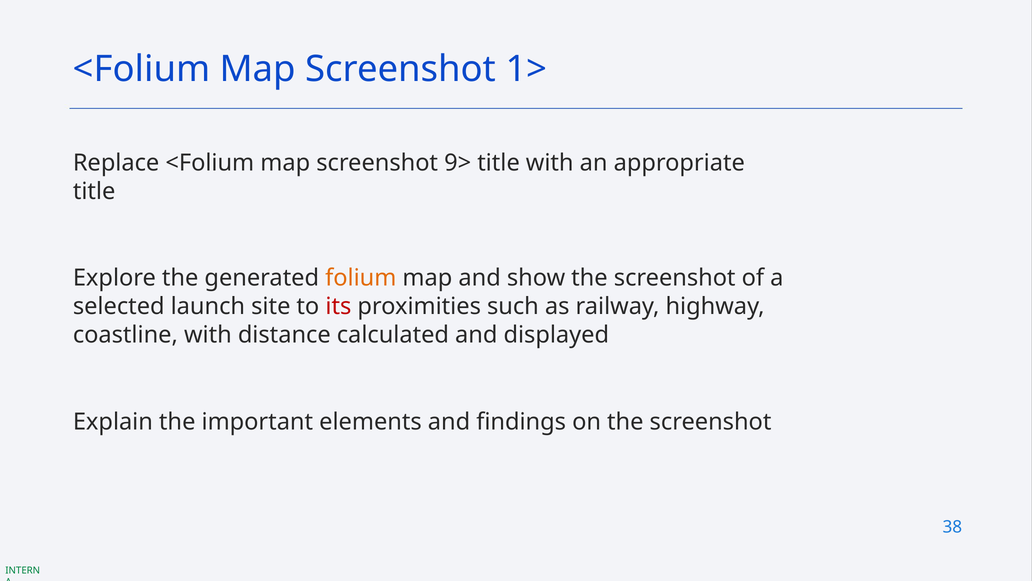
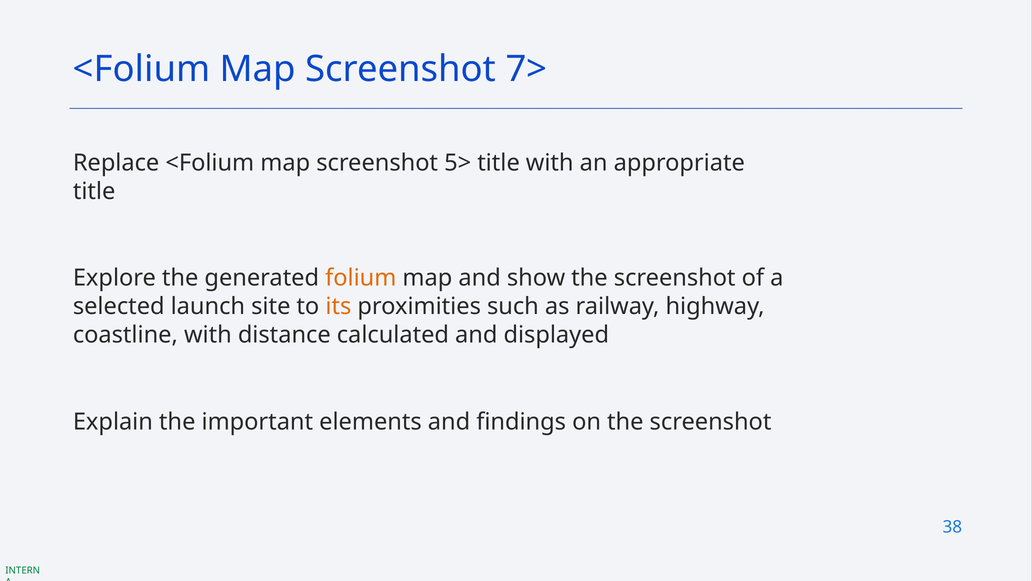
1>: 1> -> 7> (526, 69)
9>: 9> -> 5> (458, 163)
its colour: red -> orange (338, 306)
